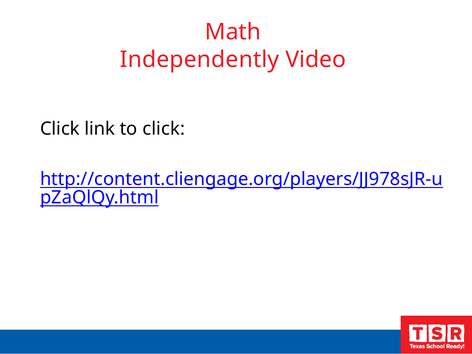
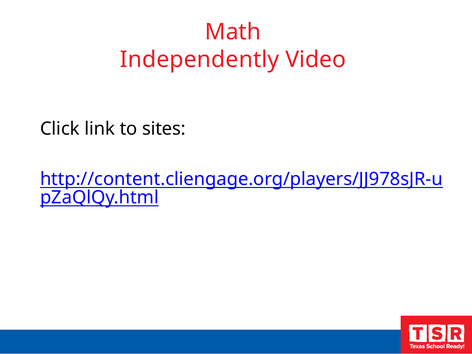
to click: click -> sites (164, 129)
